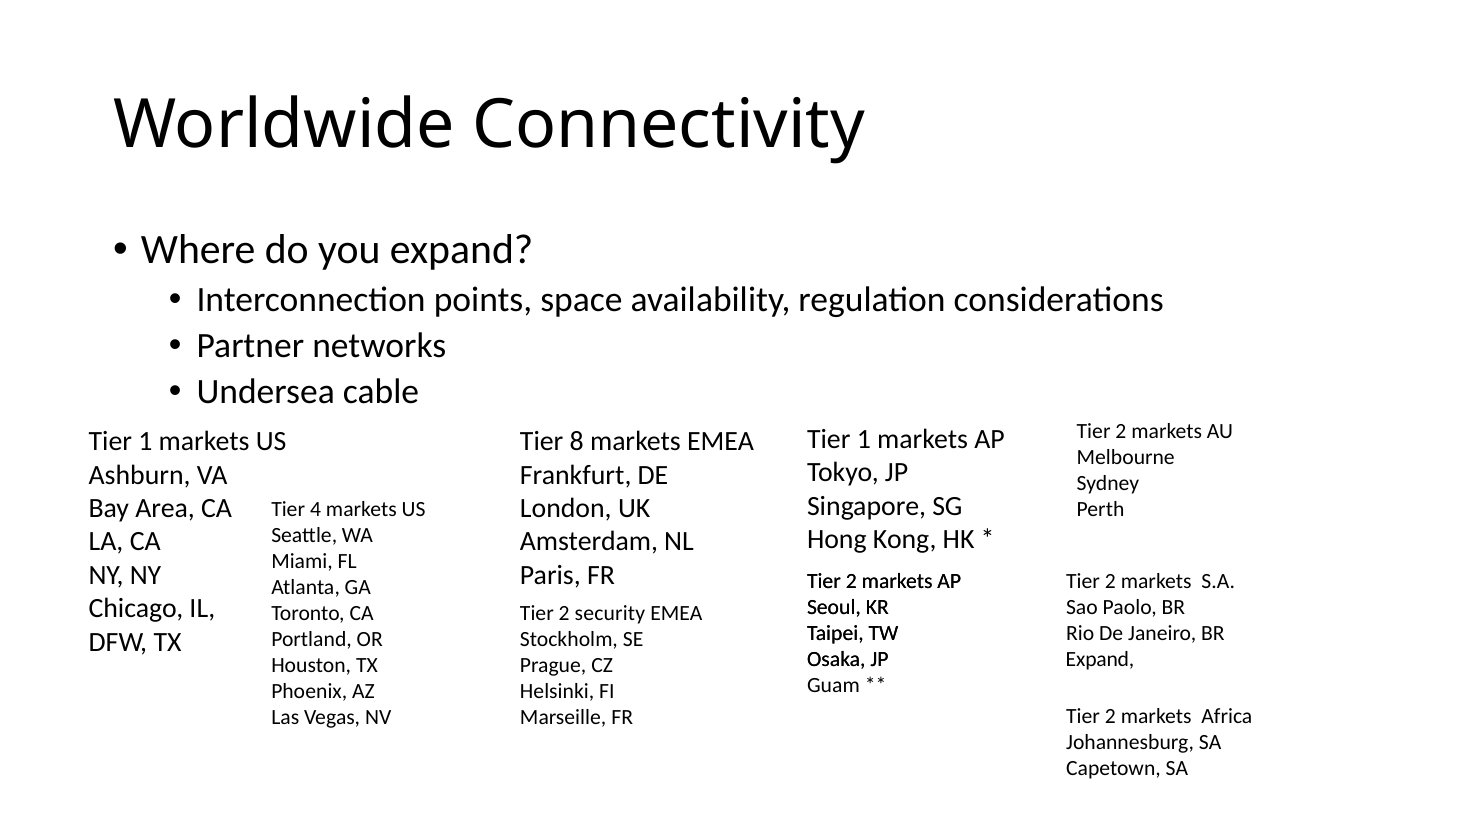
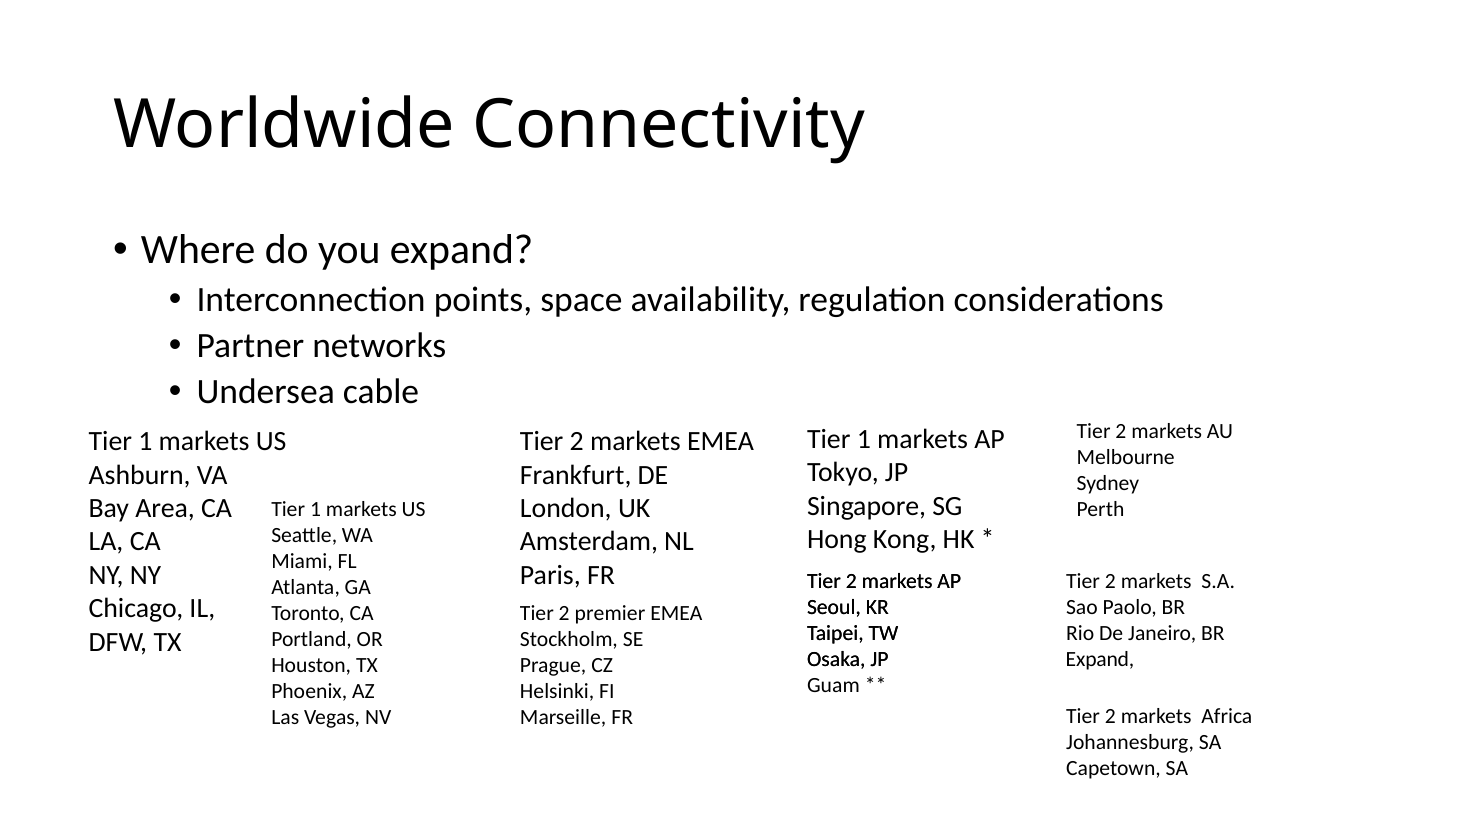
8: 8 -> 2 (577, 441)
4: 4 -> 1 (316, 509)
security: security -> premier (610, 613)
